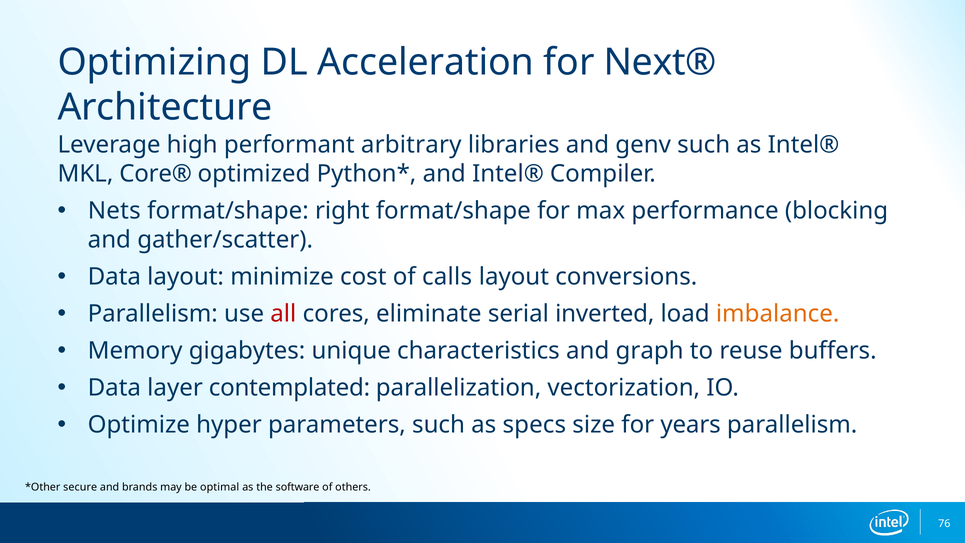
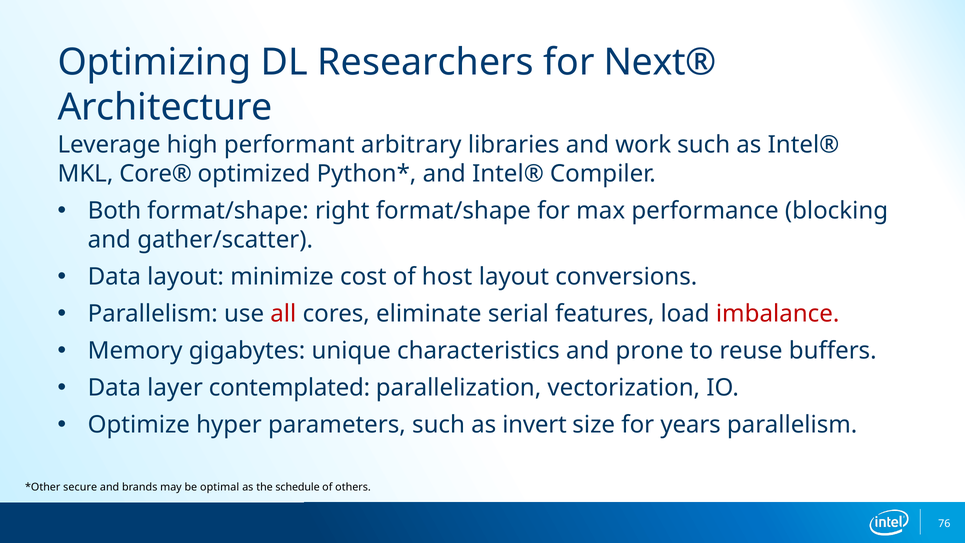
Acceleration: Acceleration -> Researchers (426, 62)
genv: genv -> work (643, 145)
Nets: Nets -> Both (114, 211)
calls: calls -> host (447, 277)
inverted: inverted -> features (605, 314)
imbalance colour: orange -> red (778, 314)
graph: graph -> prone (650, 351)
specs: specs -> invert (534, 425)
software: software -> schedule (298, 487)
